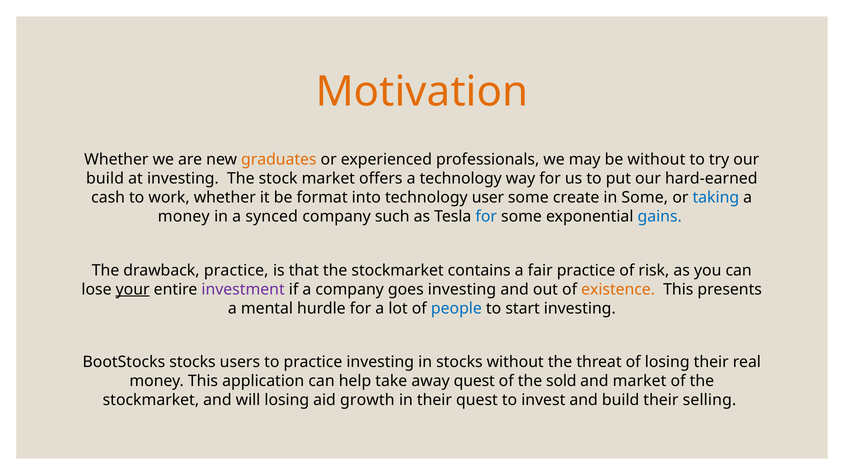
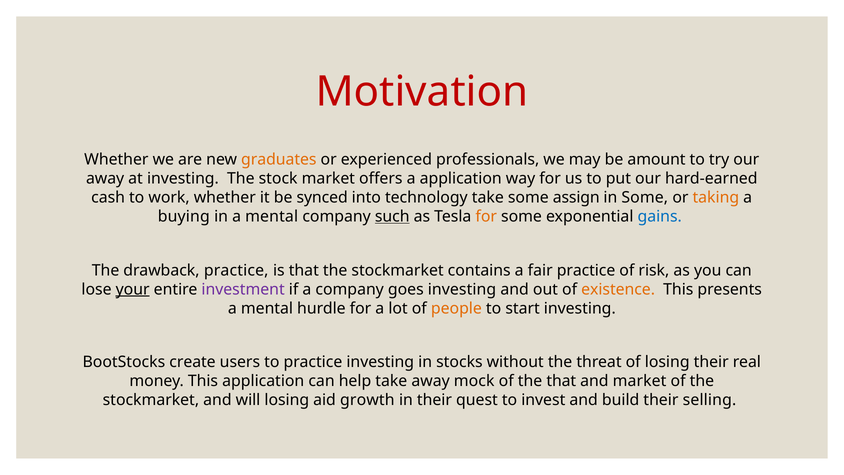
Motivation colour: orange -> red (422, 92)
be without: without -> amount (657, 159)
build: build -> away (105, 178)
a technology: technology -> application (461, 178)
format: format -> synced (322, 197)
technology user: user -> take (488, 197)
create: create -> assign (576, 197)
taking colour: blue -> orange (716, 197)
money: money -> buying (184, 216)
in a synced: synced -> mental (272, 216)
such underline: none -> present (392, 216)
for colour: blue -> orange (486, 216)
people colour: blue -> orange (456, 308)
BootStocks stocks: stocks -> create (193, 362)
away quest: quest -> mock (474, 381)
the sold: sold -> that (561, 381)
